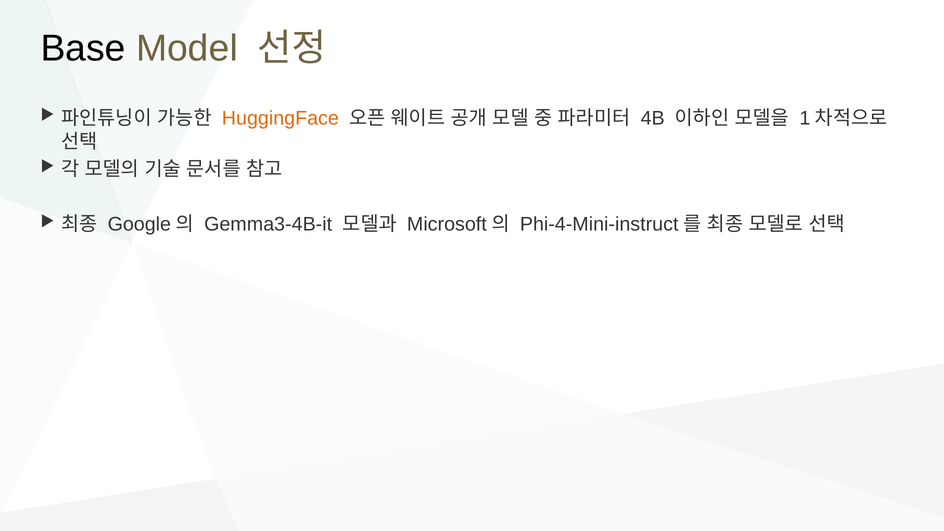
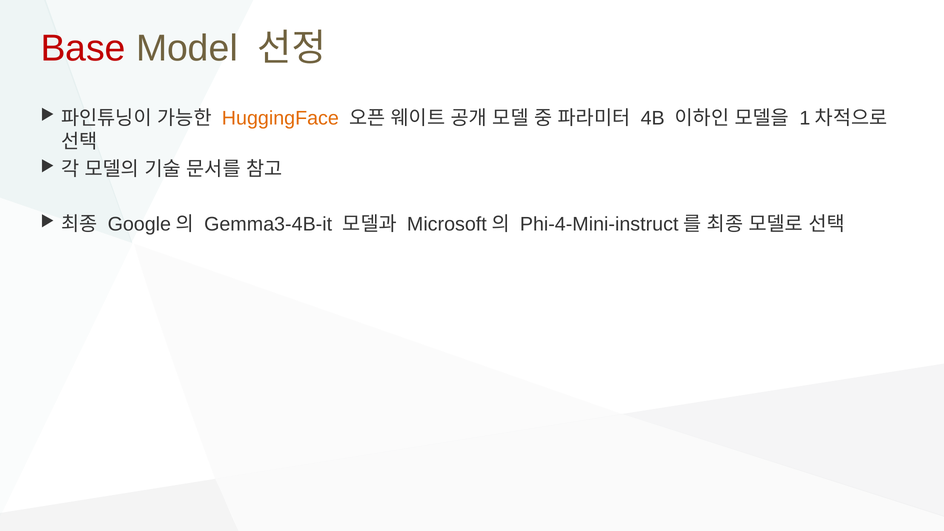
Base colour: black -> red (83, 49)
